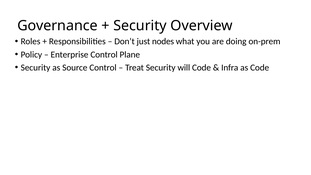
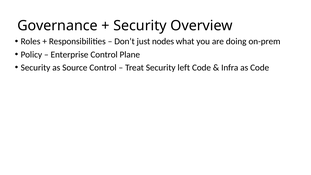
will: will -> left (184, 68)
